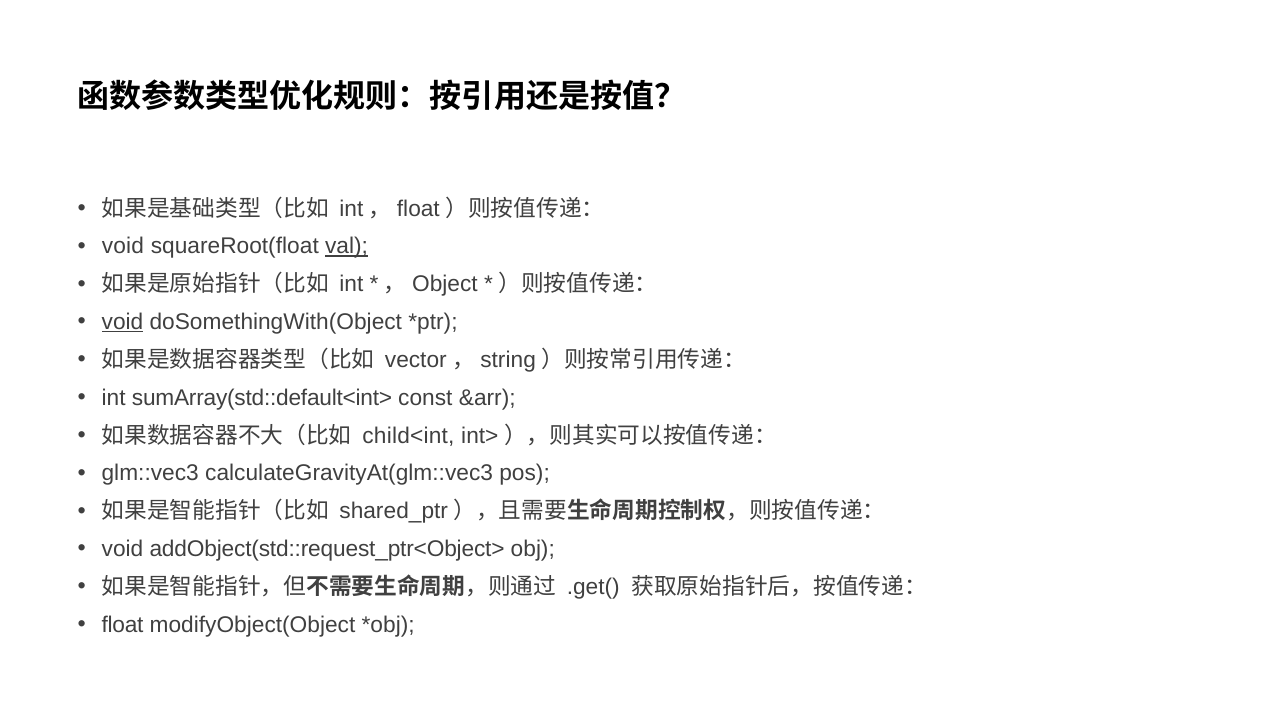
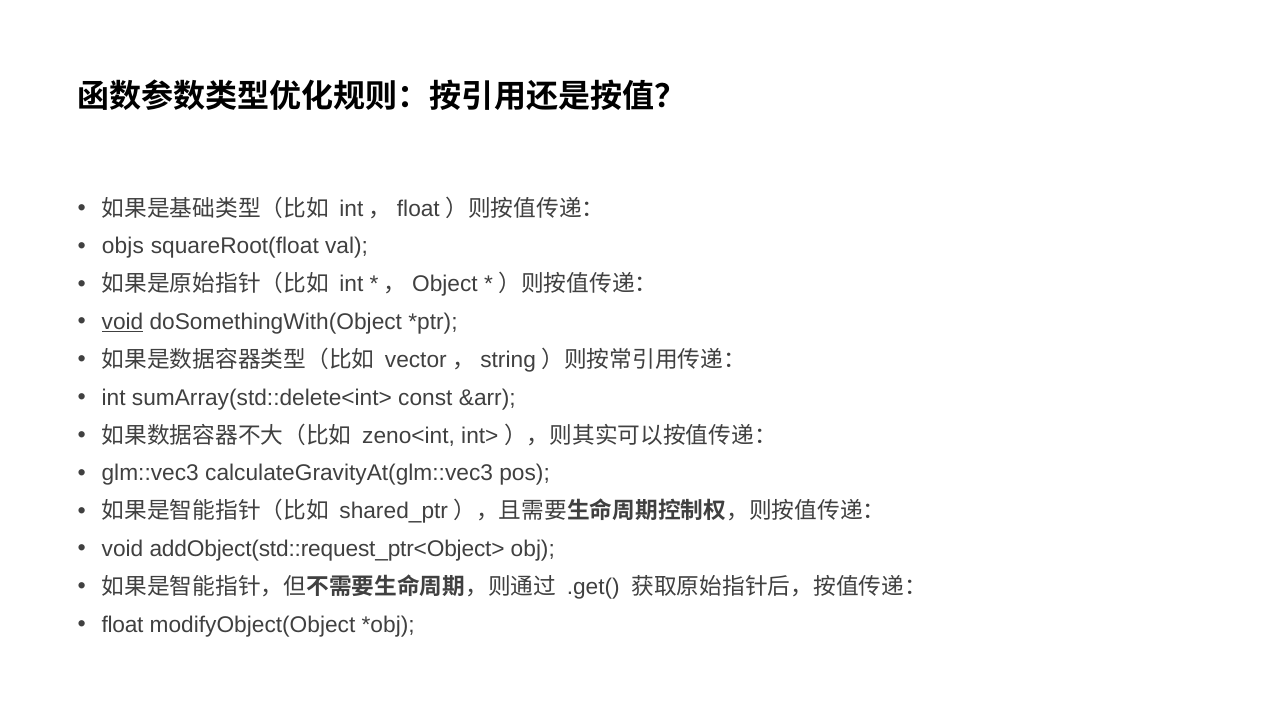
void: void -> objs (123, 247)
val underline: present -> none (347, 247)
sumArray(std::default<int>: sumArray(std::default<int> -> sumArray(std::delete<int> (262, 398)
child<int: child<int -> zeno<int (409, 436)
